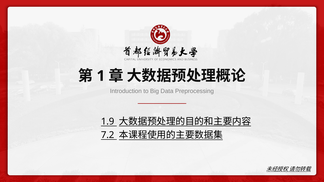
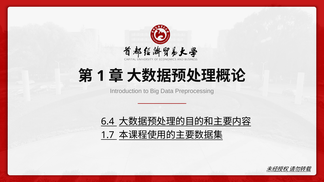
1.9: 1.9 -> 6.4 (108, 122)
7.2: 7.2 -> 1.7 (108, 135)
